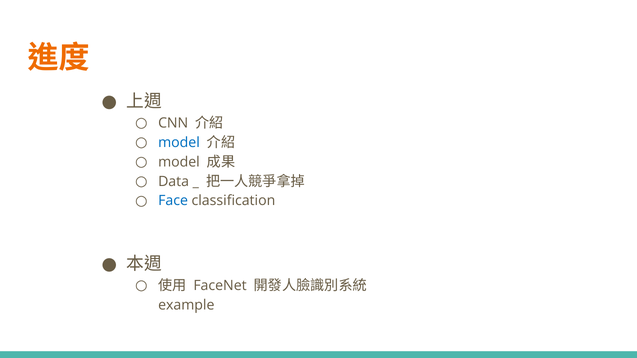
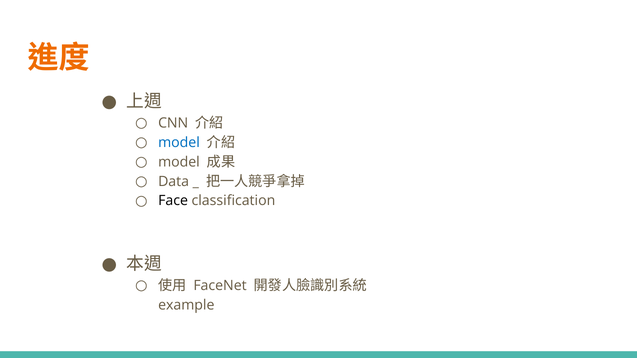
Face colour: blue -> black (173, 201)
